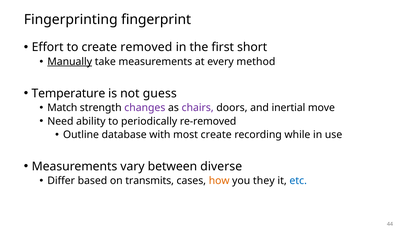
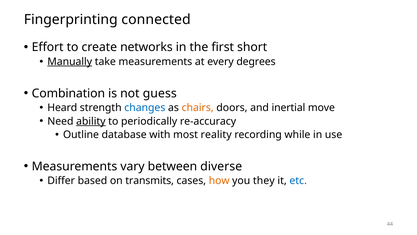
fingerprint: fingerprint -> connected (156, 19)
removed: removed -> networks (146, 47)
method: method -> degrees (256, 62)
Temperature: Temperature -> Combination (68, 93)
Match: Match -> Heard (62, 108)
changes colour: purple -> blue (145, 108)
chairs colour: purple -> orange (198, 108)
ability underline: none -> present (91, 121)
re-removed: re-removed -> re-accuracy (208, 121)
most create: create -> reality (216, 134)
